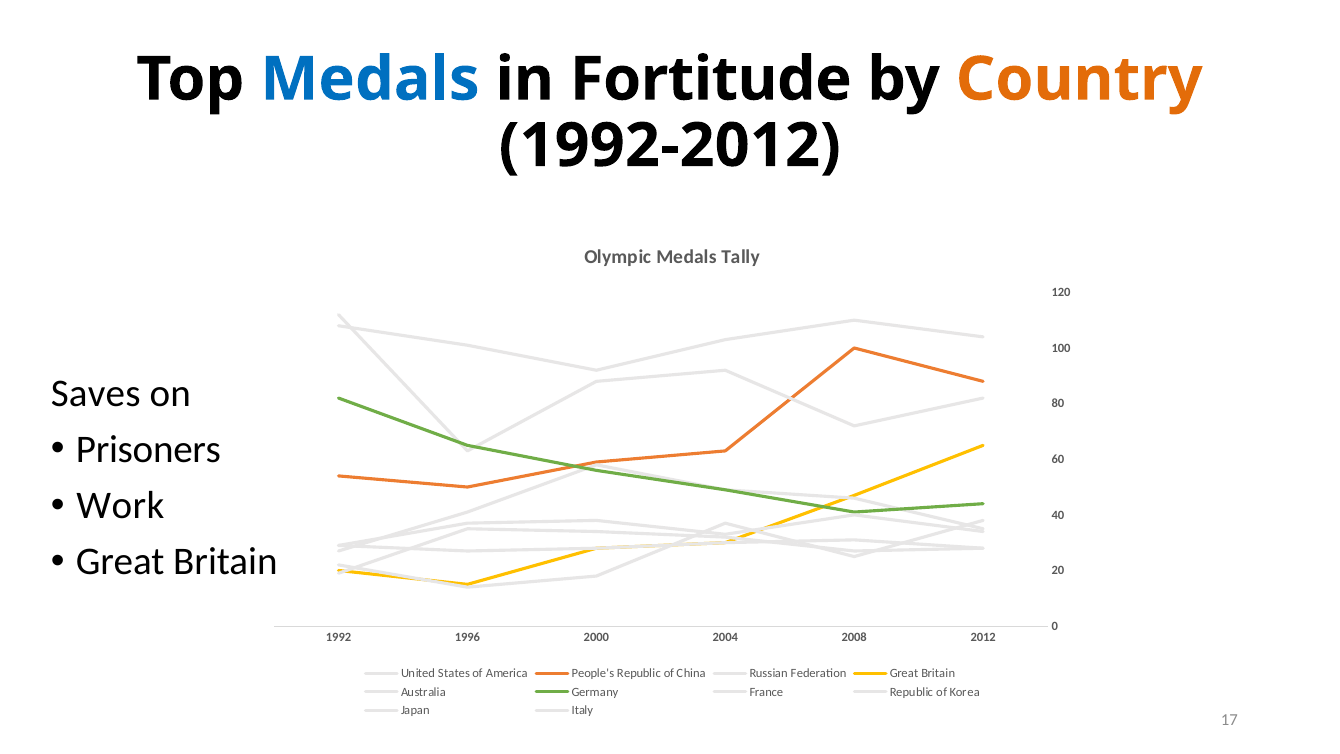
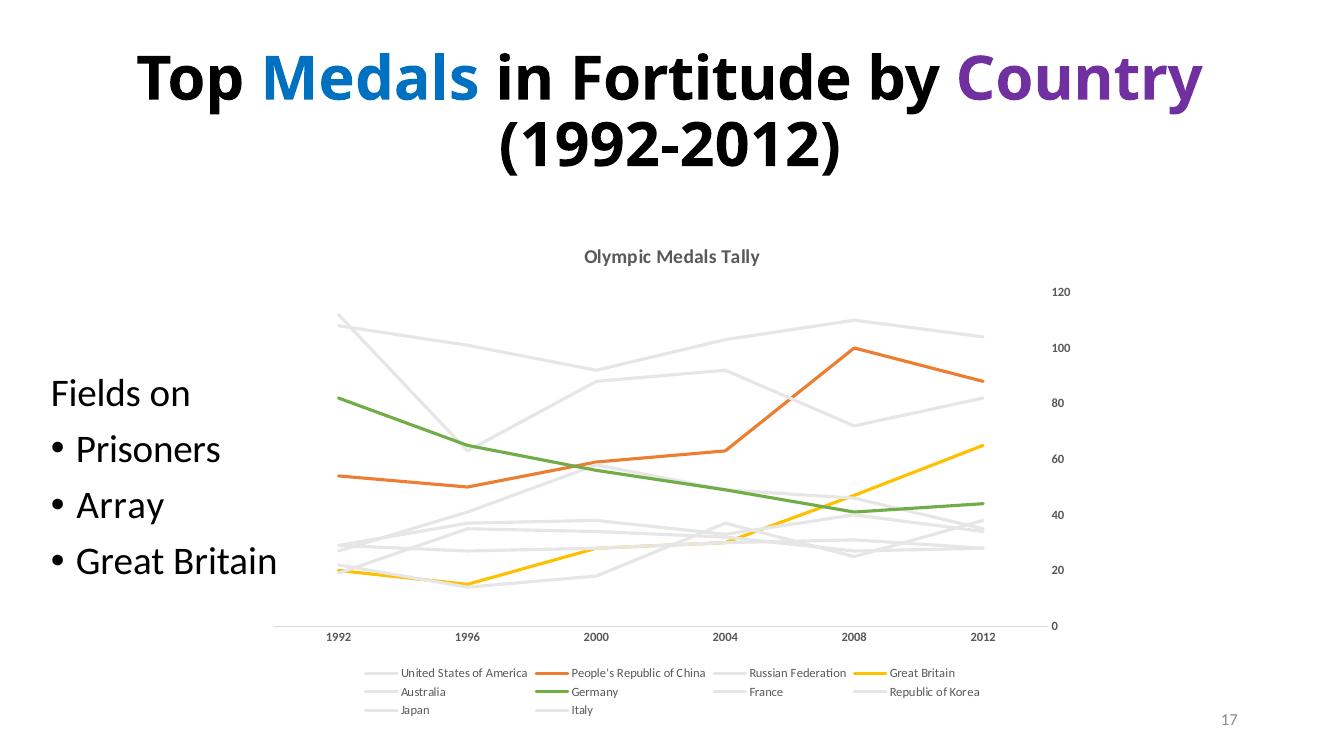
Country colour: orange -> purple (1079, 79)
Saves: Saves -> Fields (96, 393)
Work: Work -> Array (120, 506)
